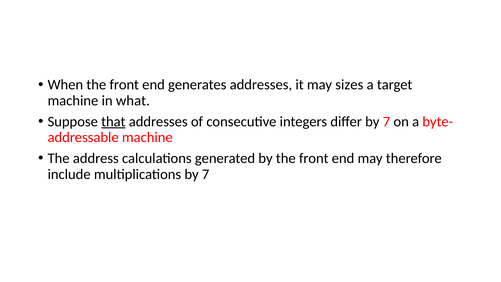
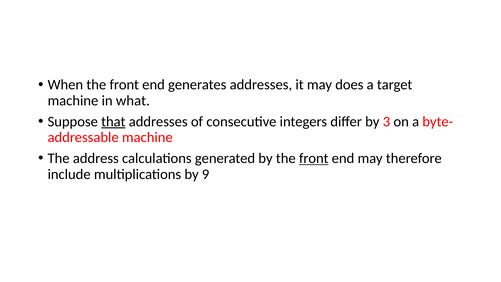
sizes: sizes -> does (349, 85)
differ by 7: 7 -> 3 (387, 121)
front underline: none -> present (314, 158)
multiplications by 7: 7 -> 9 (206, 174)
